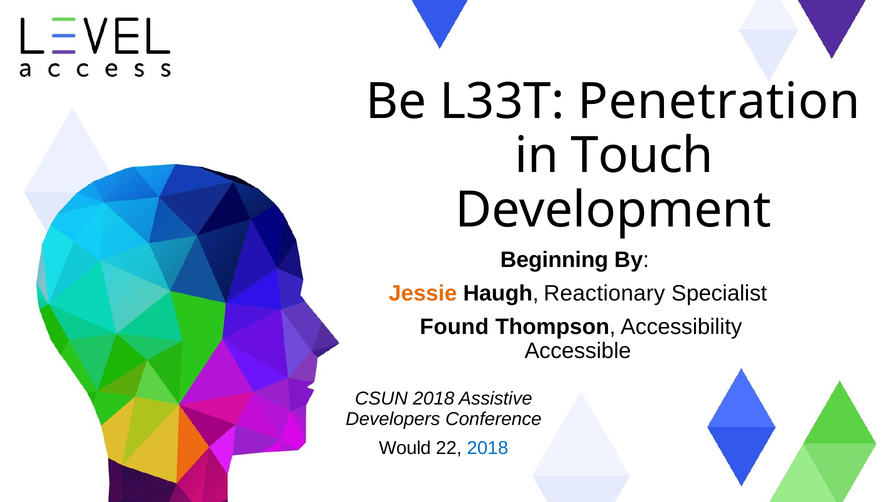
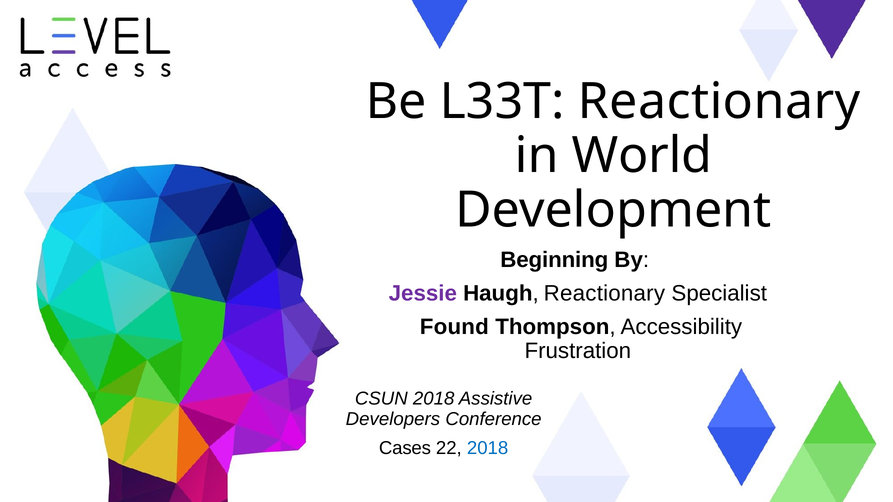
L33T Penetration: Penetration -> Reactionary (719, 102)
Touch: Touch -> World (642, 156)
Jessie colour: orange -> purple (423, 294)
Accessible: Accessible -> Frustration (578, 351)
Would: Would -> Cases (405, 449)
